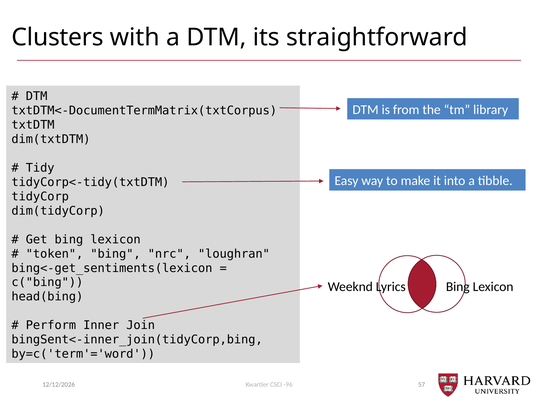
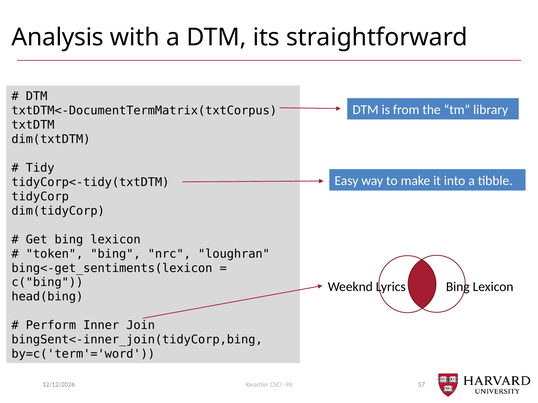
Clusters: Clusters -> Analysis (58, 37)
